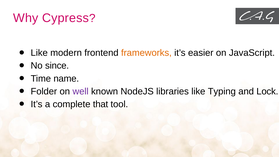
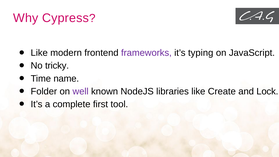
frameworks colour: orange -> purple (146, 53)
easier: easier -> typing (201, 53)
since: since -> tricky (57, 66)
Typing: Typing -> Create (222, 91)
that: that -> first (101, 104)
